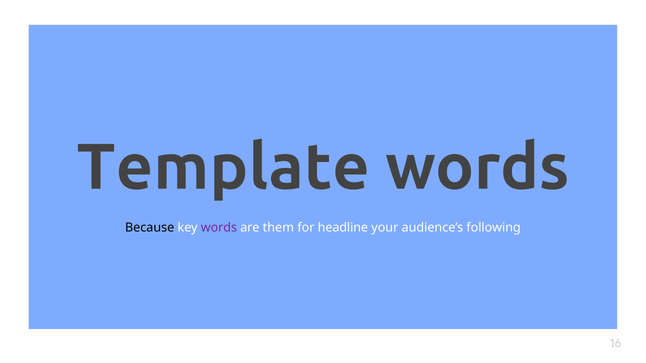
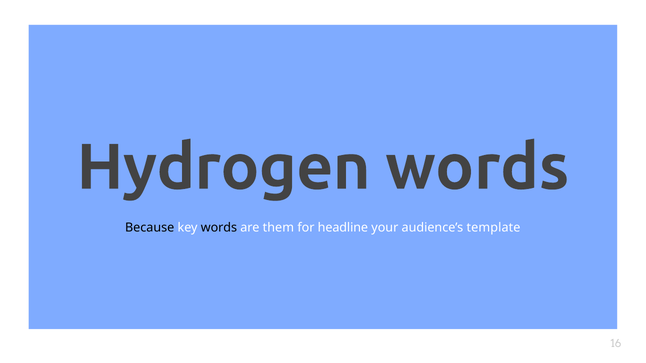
Template: Template -> Hydrogen (224, 168)
words colour: purple -> black (219, 228)
following: following -> template (493, 228)
